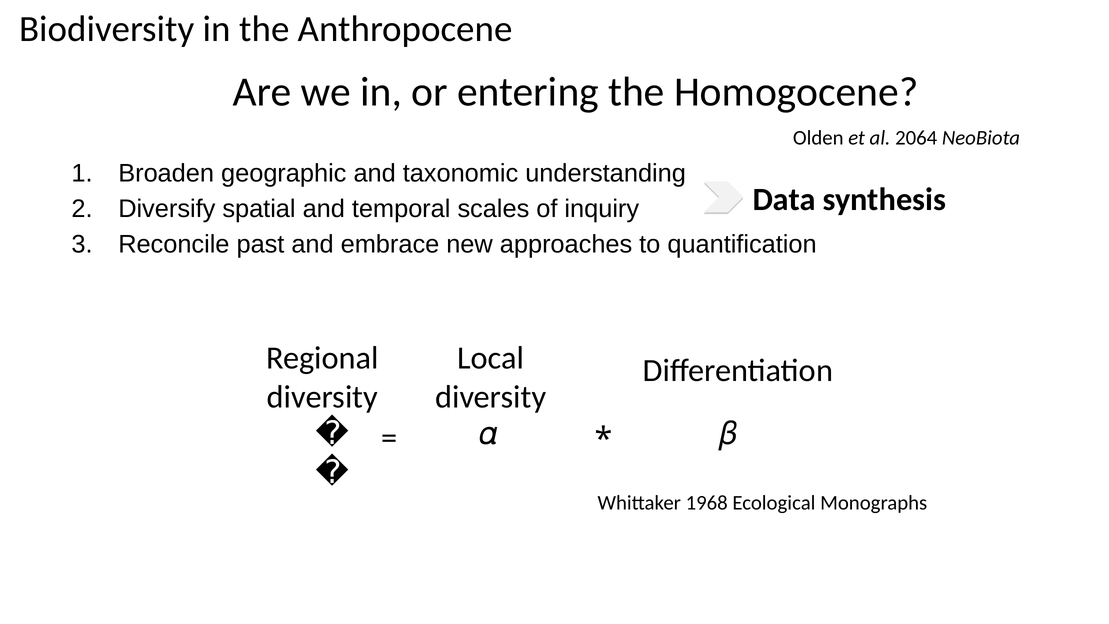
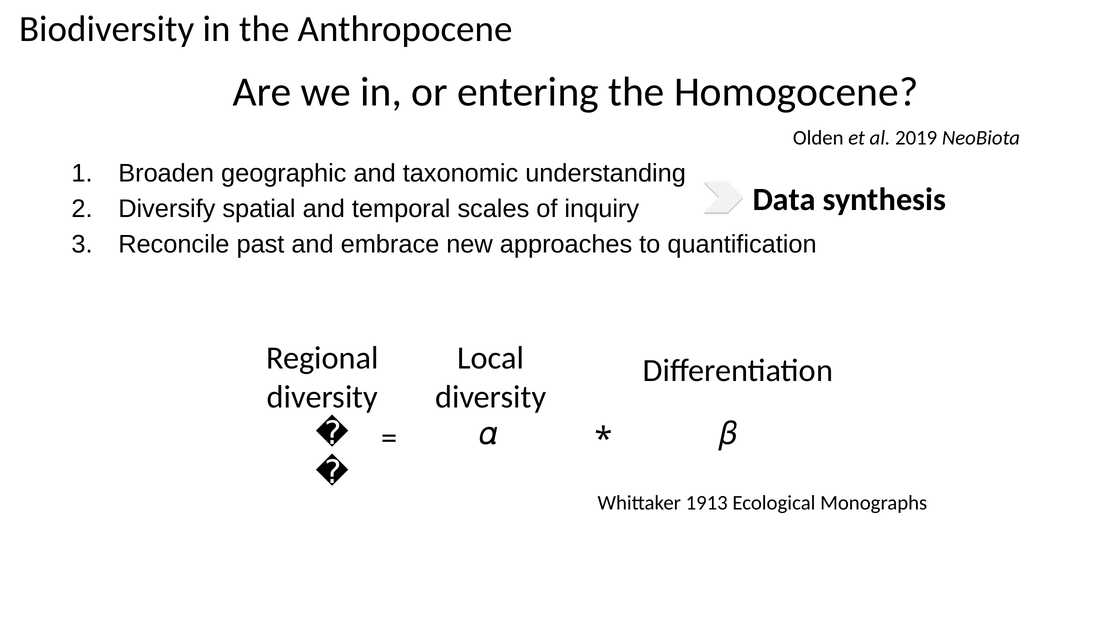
2064: 2064 -> 2019 (916, 138)
1968: 1968 -> 1913 (707, 503)
